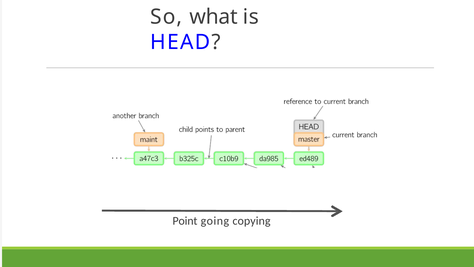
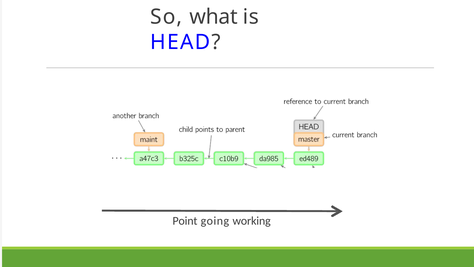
copying: copying -> working (252, 221)
